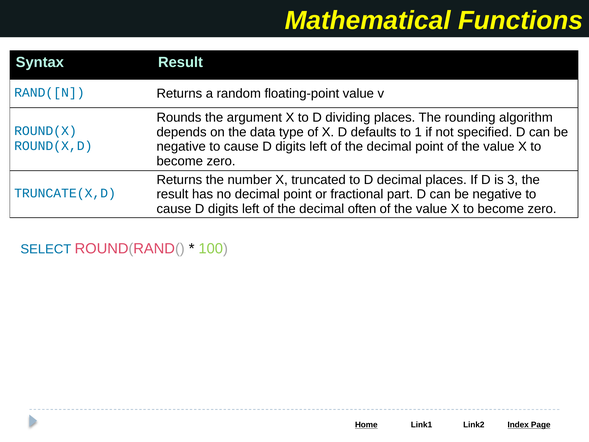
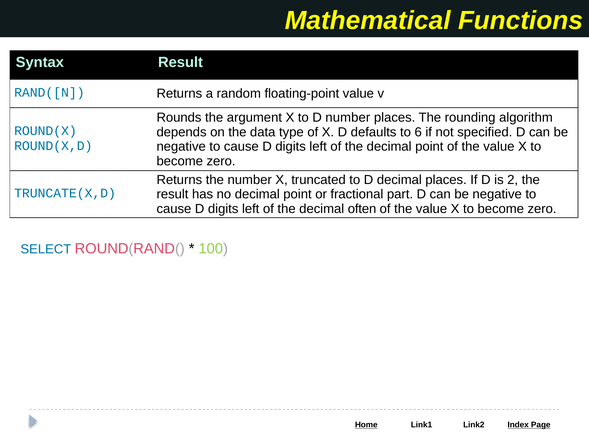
D dividing: dividing -> number (348, 117)
1: 1 -> 6 (418, 132)
3: 3 -> 2 (513, 180)
